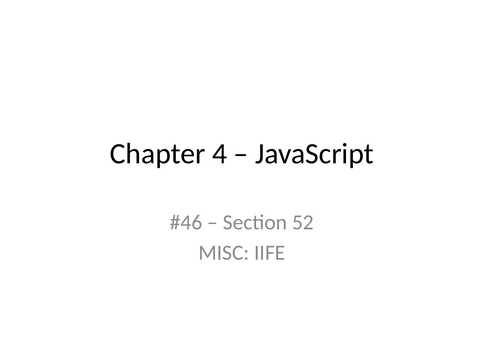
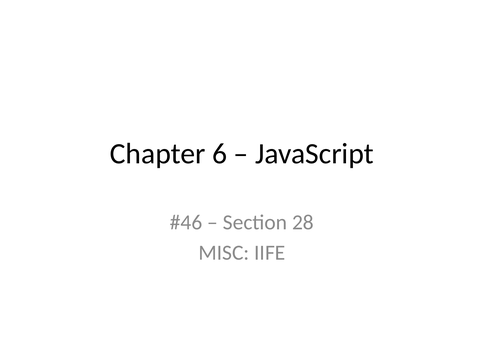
4: 4 -> 6 (220, 154)
52: 52 -> 28 (303, 223)
